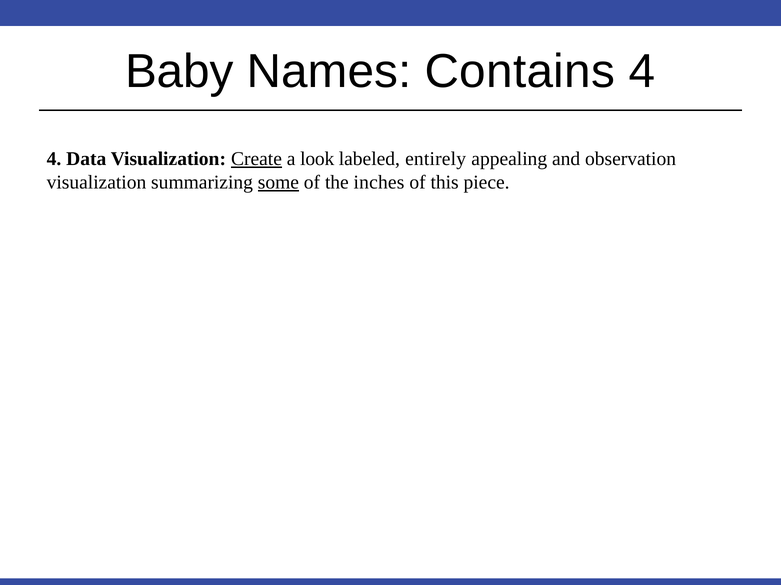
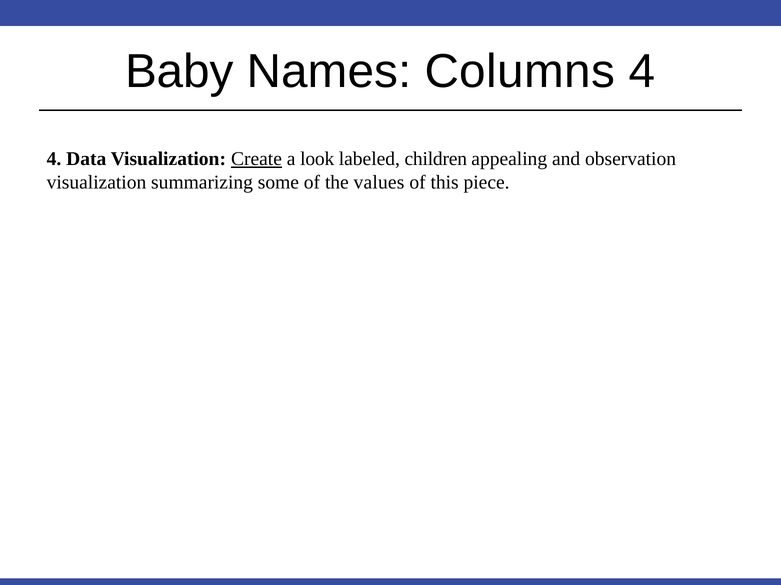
Contains: Contains -> Columns (520, 72)
entirely: entirely -> children (436, 159)
some underline: present -> none (278, 183)
inches: inches -> values (379, 183)
